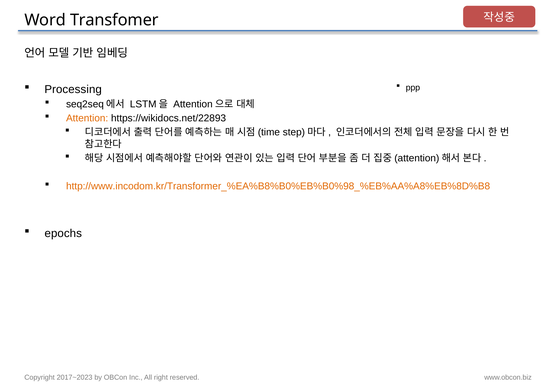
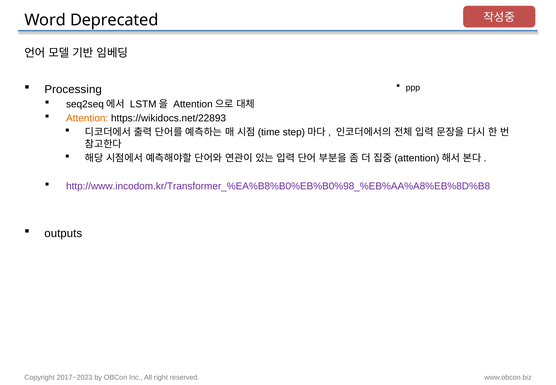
Transfomer: Transfomer -> Deprecated (114, 20)
http://www.incodom.kr/Transformer_%EA%B8%B0%EB%B0%98_%EB%AA%A8%EB%8D%B8 colour: orange -> purple (278, 186)
epochs: epochs -> outputs (63, 233)
